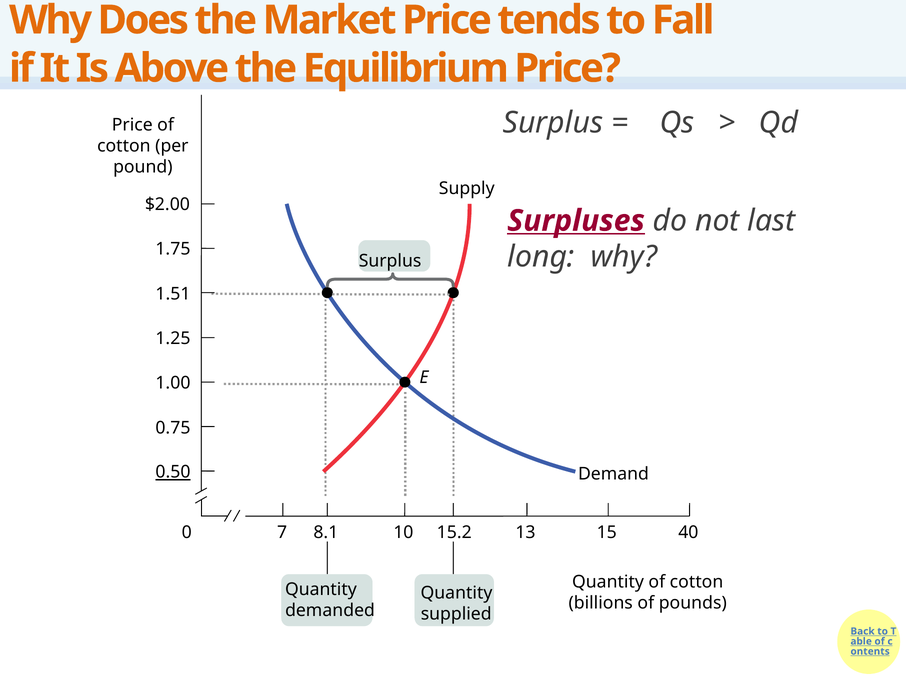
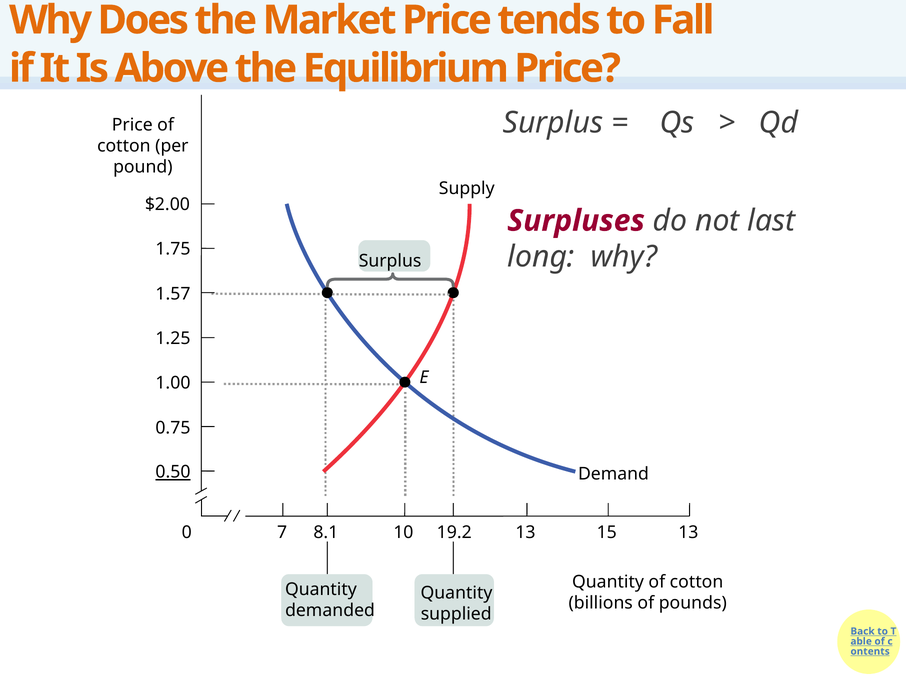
Surpluses underline: present -> none (576, 221)
1.51: 1.51 -> 1.57 (173, 294)
15.2: 15.2 -> 19.2 (454, 533)
13 40: 40 -> 13 (688, 533)
